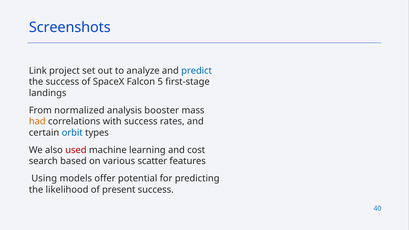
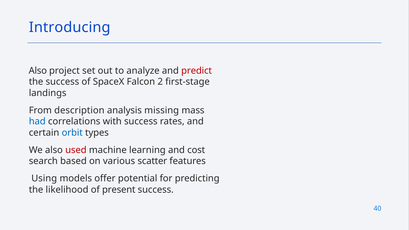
Screenshots: Screenshots -> Introducing (70, 27)
Link: Link -> Also (38, 71)
predict colour: blue -> red (197, 71)
5: 5 -> 2 (160, 82)
normalized: normalized -> description (79, 110)
booster: booster -> missing (162, 110)
had colour: orange -> blue (37, 122)
